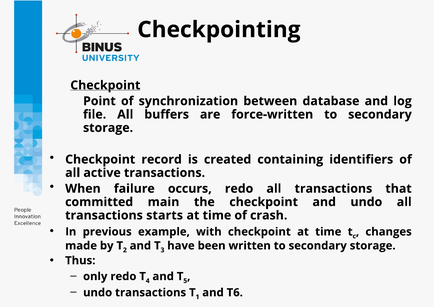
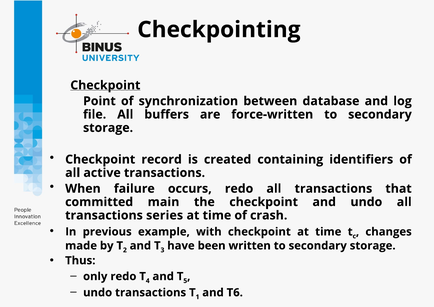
starts: starts -> series (165, 215)
